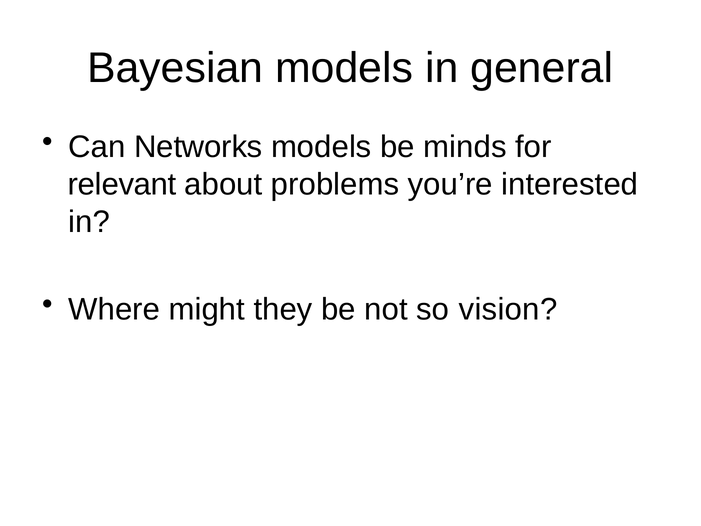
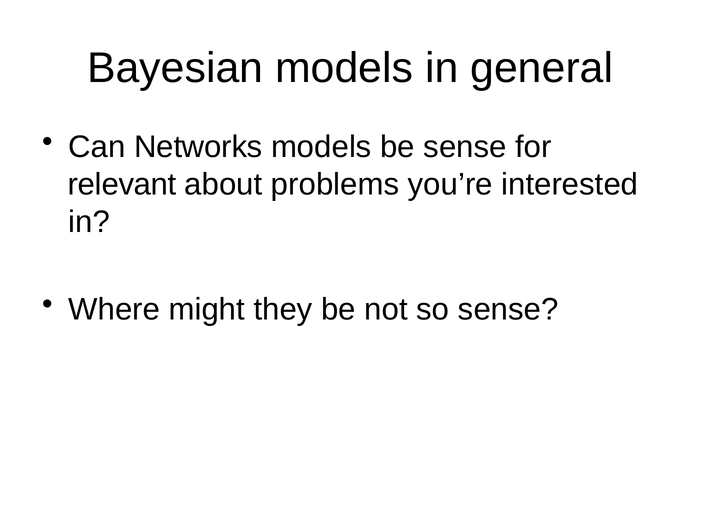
be minds: minds -> sense (465, 147)
so vision: vision -> sense (508, 309)
